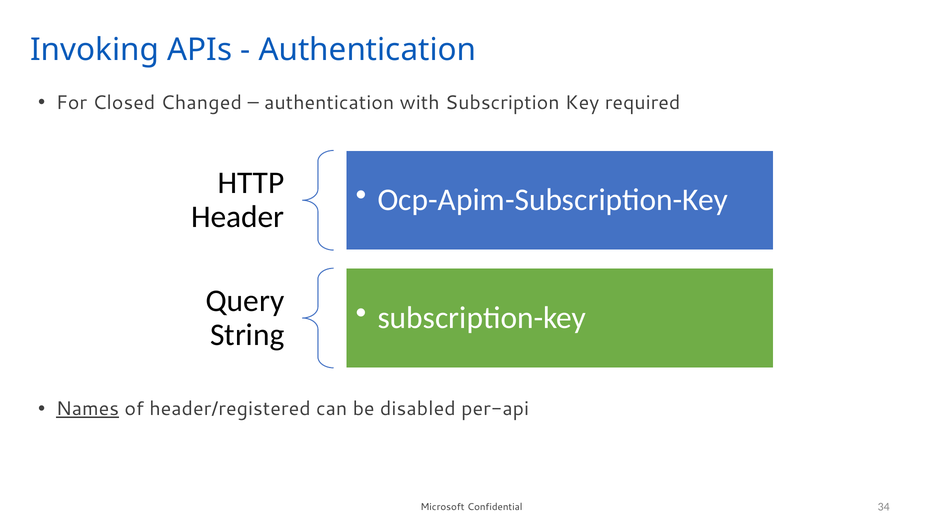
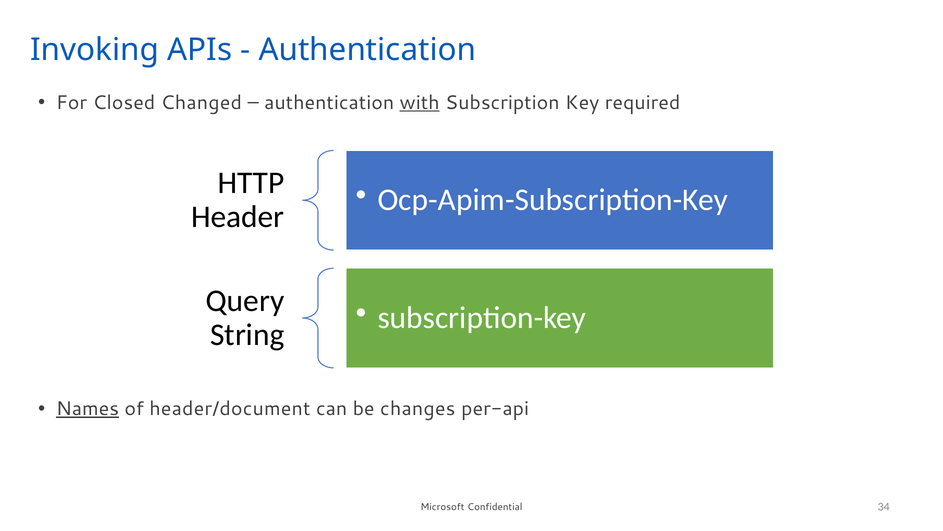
with underline: none -> present (420, 102)
header/registered: header/registered -> header/document (230, 408)
disabled: disabled -> changes (418, 408)
